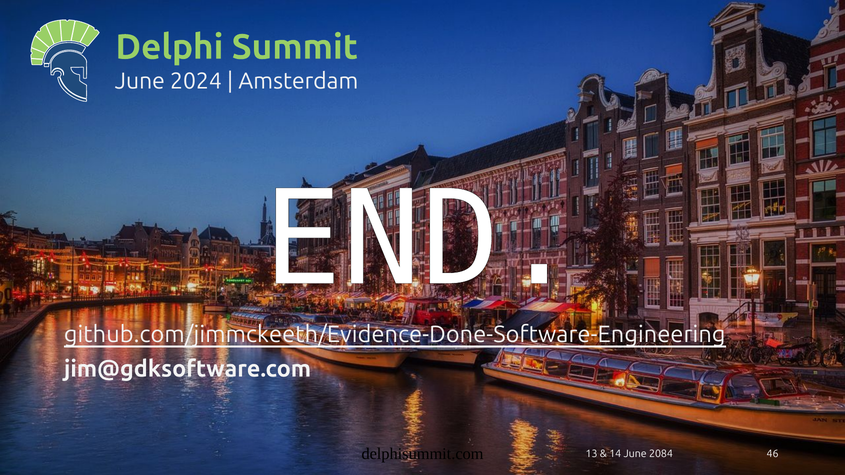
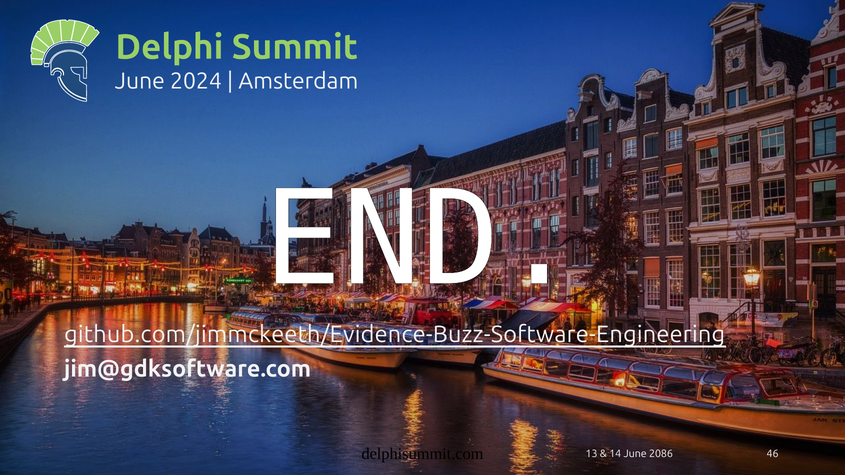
github.com/jimmckeeth/Evidence-Done-Software-Engineering: github.com/jimmckeeth/Evidence-Done-Software-Engineering -> github.com/jimmckeeth/Evidence-Buzz-Software-Engineering (395, 335)
2084: 2084 -> 2086 (661, 454)
